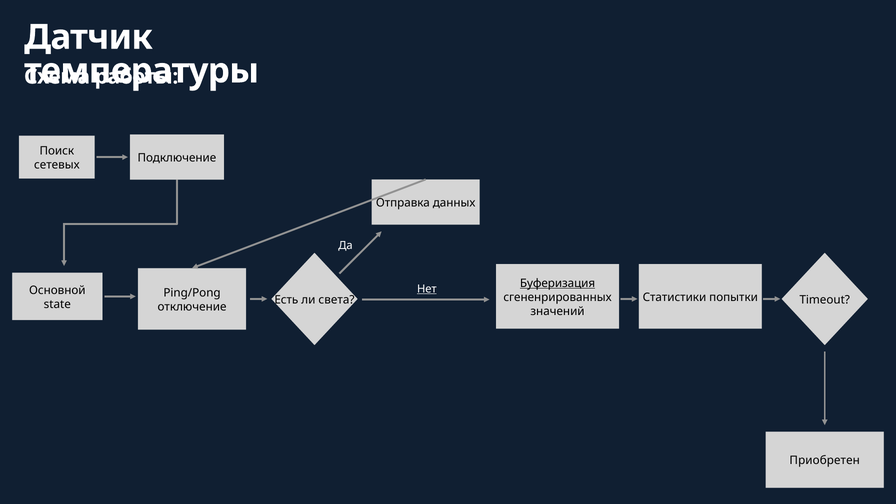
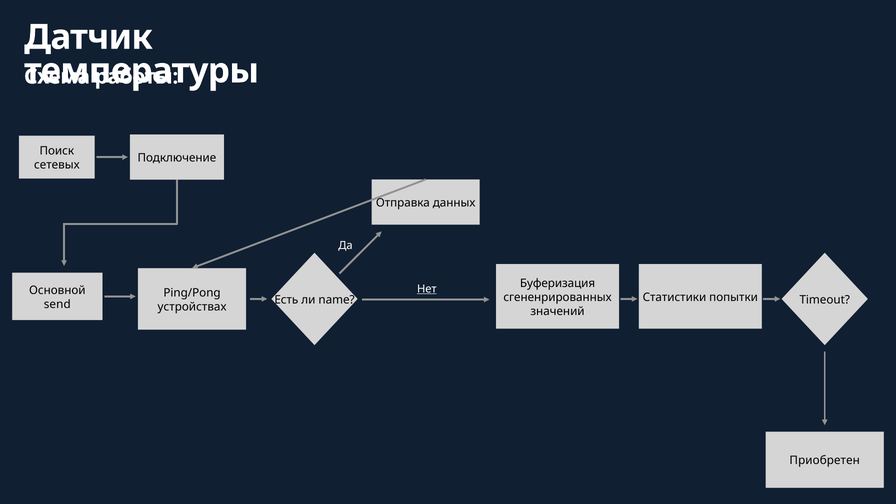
Буферизация underline: present -> none (558, 283)
света: света -> name (337, 300)
state: state -> send (57, 304)
отключение: отключение -> устройствах (192, 307)
